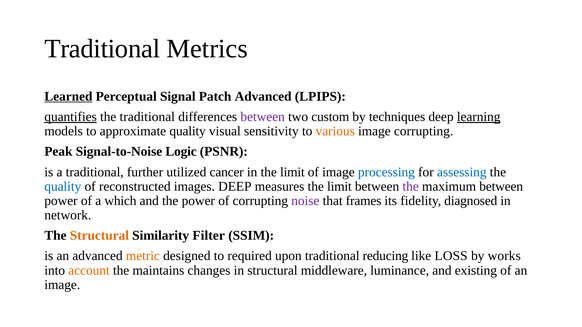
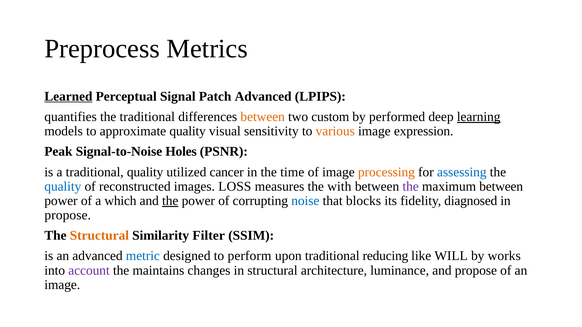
Traditional: Traditional -> Preprocess (102, 49)
quantifies underline: present -> none (71, 117)
between colour: purple -> orange (263, 117)
techniques: techniques -> performed (397, 117)
image corrupting: corrupting -> expression (424, 131)
Logic: Logic -> Holes (181, 152)
traditional further: further -> quality (145, 172)
in the limit: limit -> time (292, 172)
processing colour: blue -> orange (386, 172)
images DEEP: DEEP -> LOSS (235, 187)
measures the limit: limit -> with (339, 187)
the underline: none -> present (170, 201)
noise colour: purple -> blue (305, 201)
frames: frames -> blocks (364, 201)
network: network -> propose (68, 215)
metric colour: orange -> blue (143, 256)
required: required -> perform (250, 256)
LOSS: LOSS -> WILL (451, 256)
account colour: orange -> purple (89, 271)
middleware: middleware -> architecture (334, 271)
and existing: existing -> propose (476, 271)
